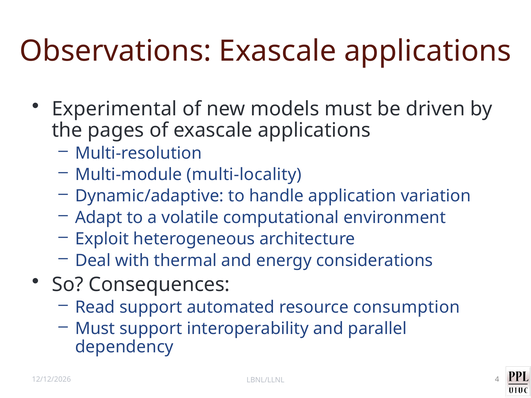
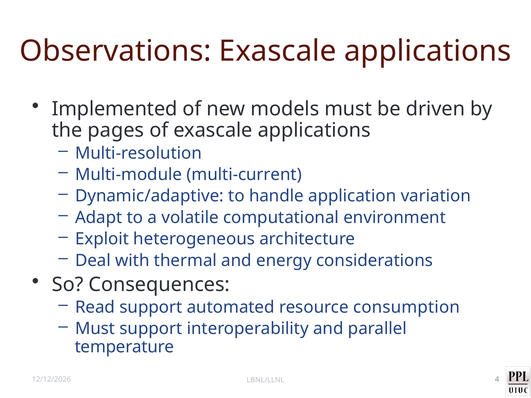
Experimental: Experimental -> Implemented (115, 109)
multi-locality: multi-locality -> multi-current (244, 175)
dependency: dependency -> temperature (124, 347)
